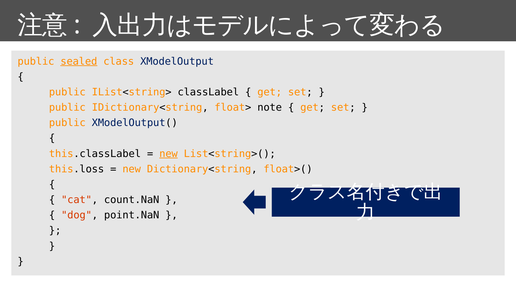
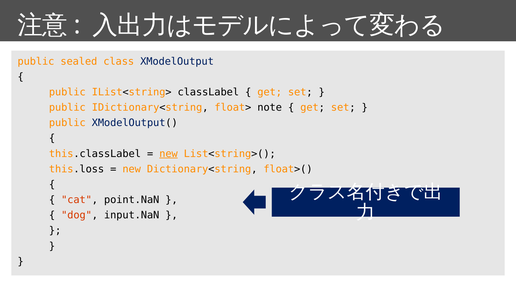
sealed underline: present -> none (79, 61)
count.NaN: count.NaN -> point.NaN (132, 200)
point.NaN: point.NaN -> input.NaN (132, 215)
